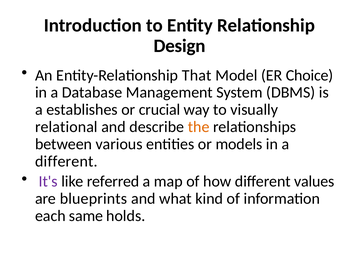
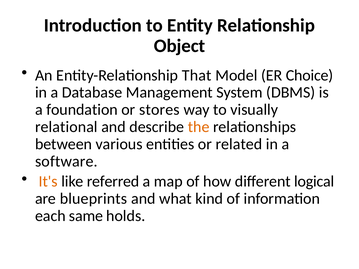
Design: Design -> Object (180, 46)
establishes: establishes -> foundation (82, 110)
crucial: crucial -> stores (159, 110)
models: models -> related (239, 144)
different: different -> software (66, 162)
It's colour: purple -> orange (48, 182)
values: values -> logical (314, 182)
